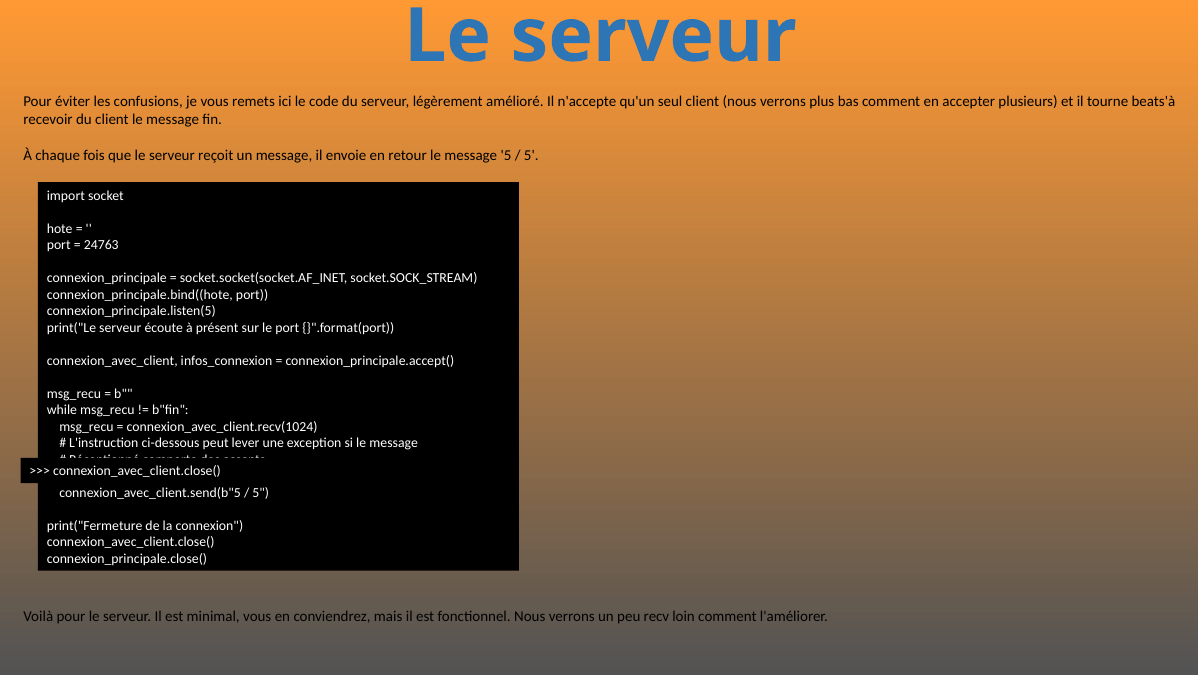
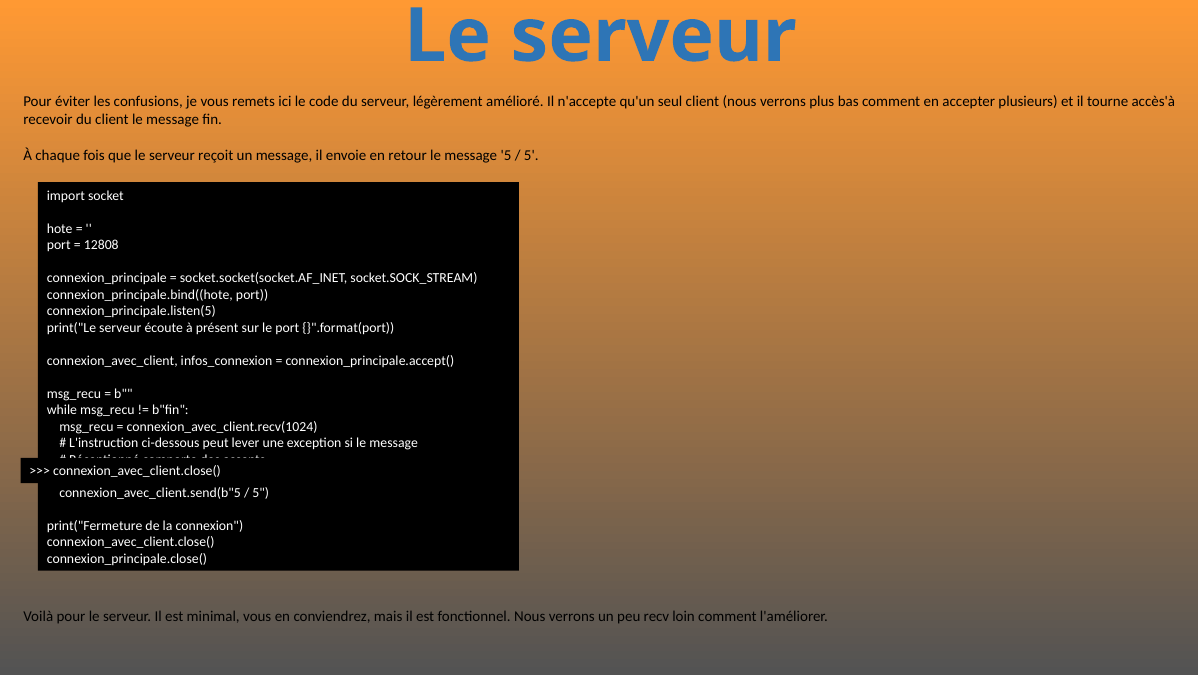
beats'à: beats'à -> accès'à (1153, 102)
24763: 24763 -> 12808 (101, 245)
